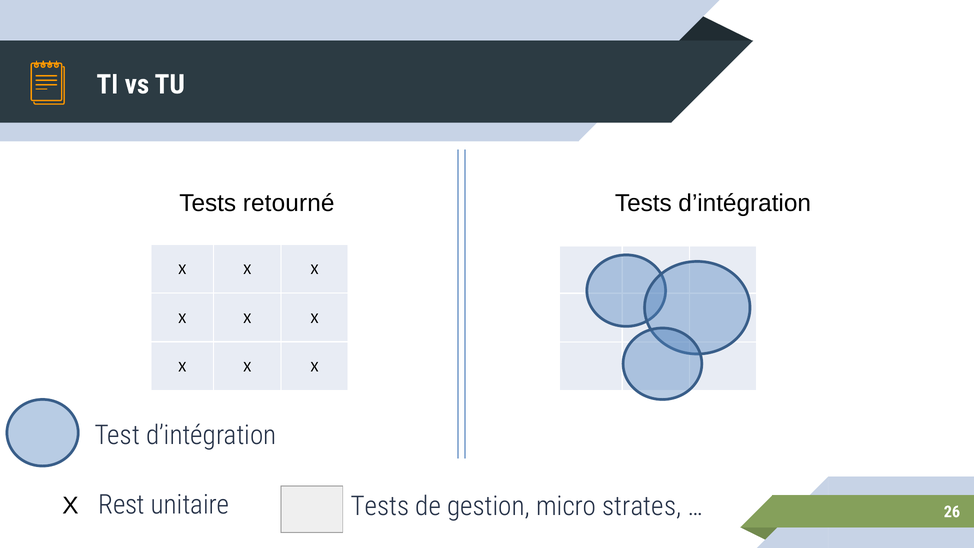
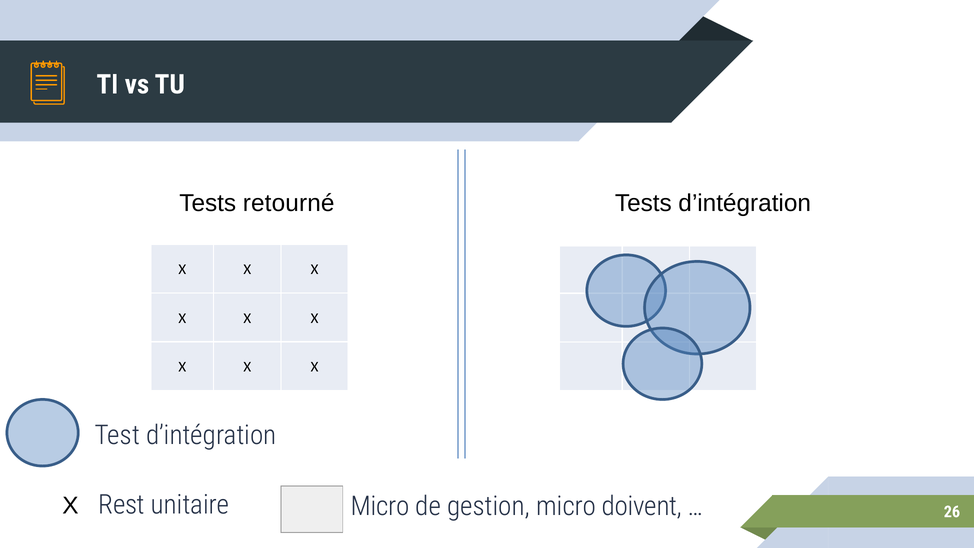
Tests: Tests -> Micro (380, 506)
strates: strates -> doivent (642, 506)
